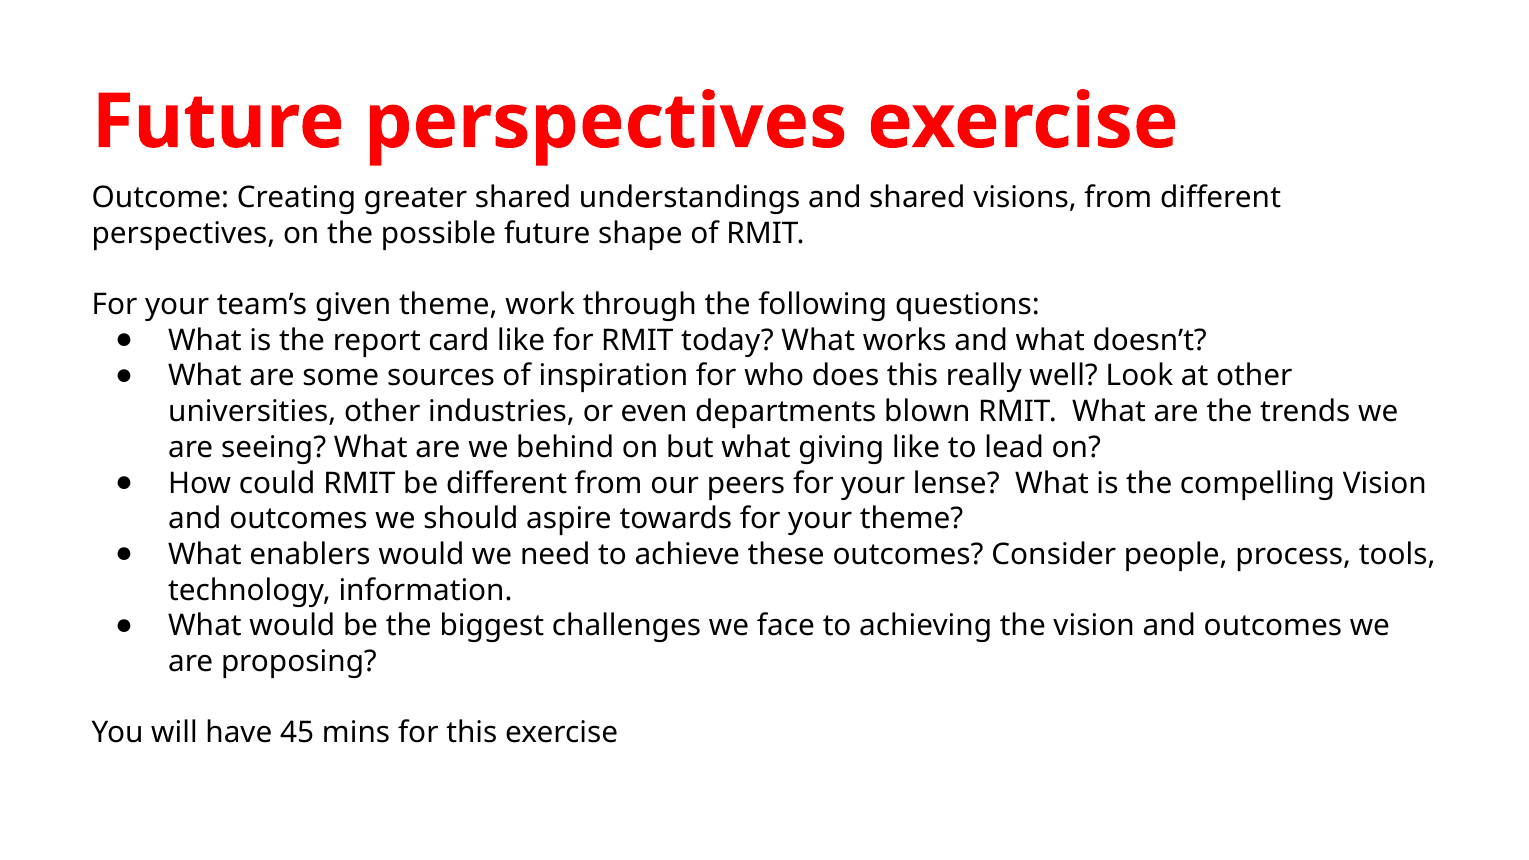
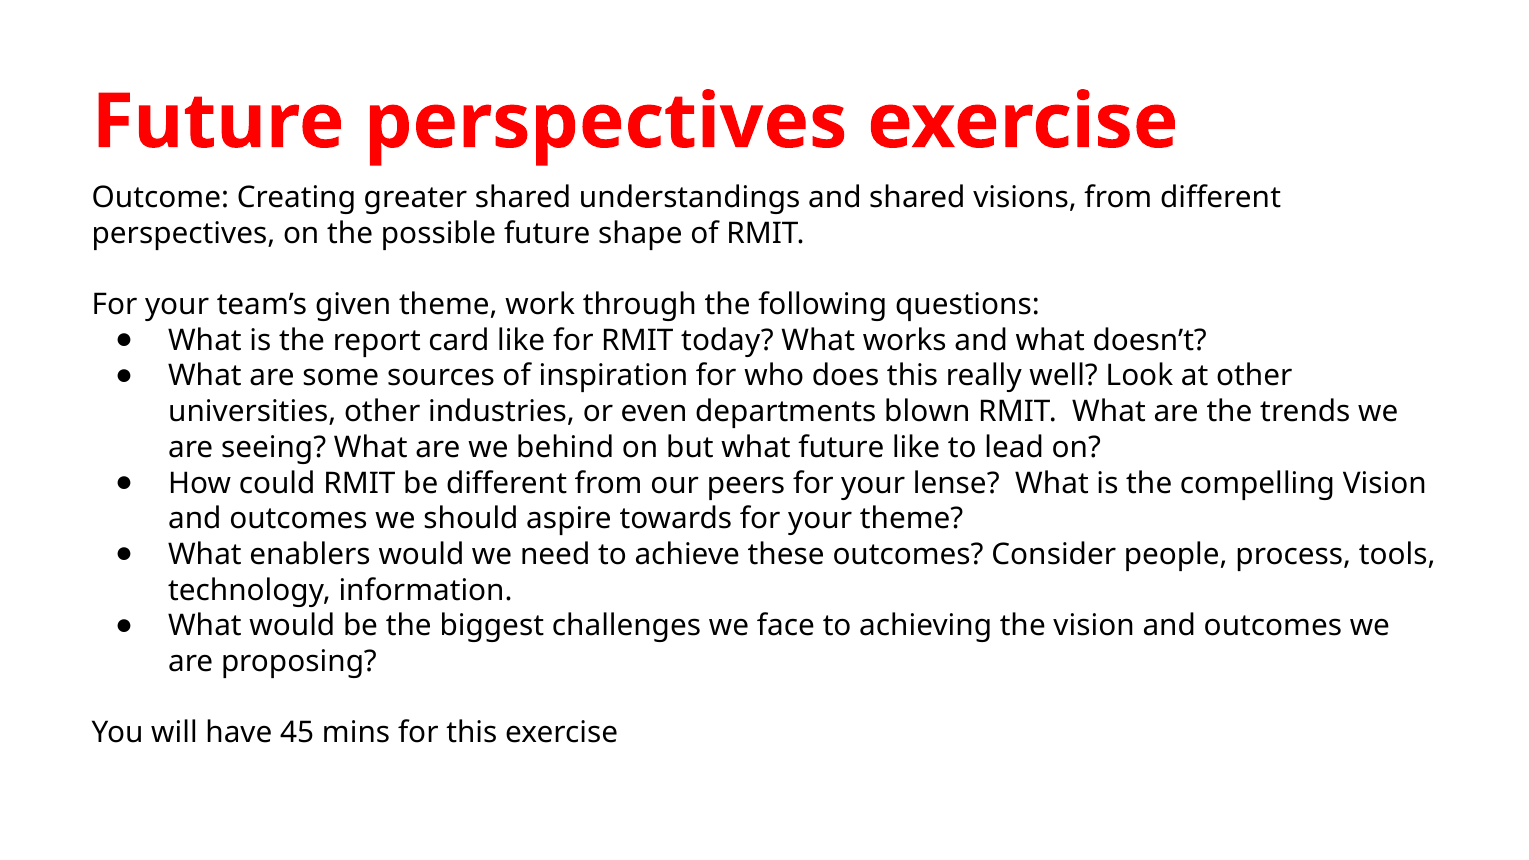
what giving: giving -> future (841, 448)
